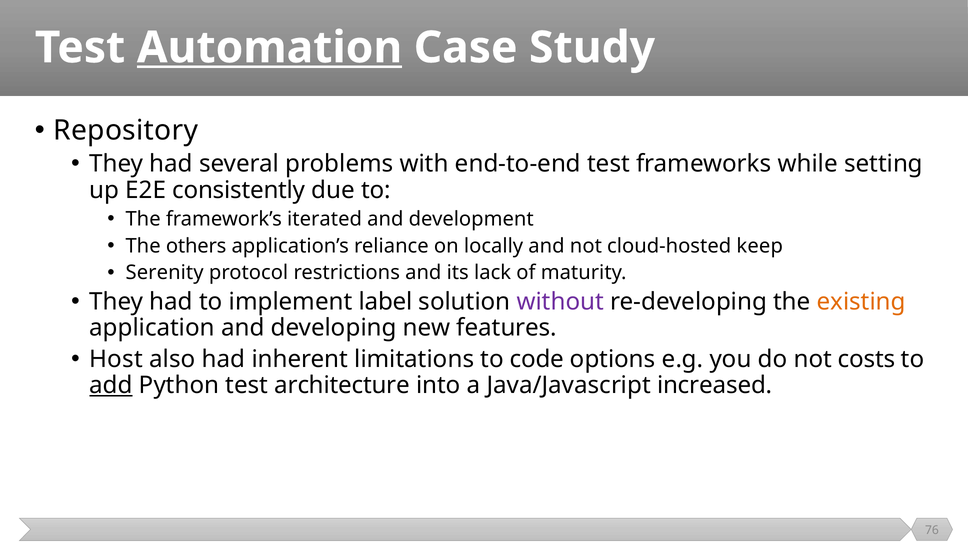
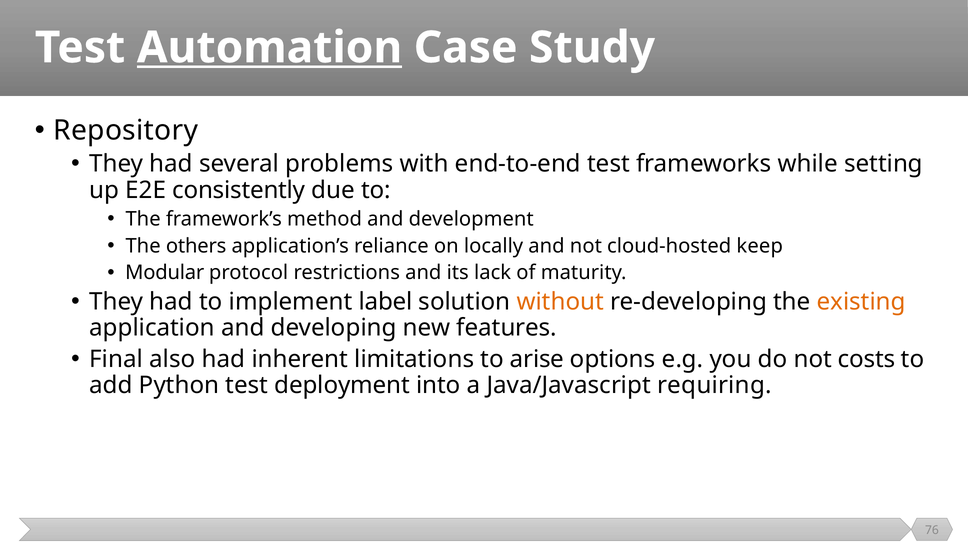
iterated: iterated -> method (325, 219)
Serenity: Serenity -> Modular (165, 273)
without colour: purple -> orange (560, 302)
Host: Host -> Final (116, 359)
code: code -> arise (537, 359)
add underline: present -> none (111, 385)
architecture: architecture -> deployment (342, 385)
increased: increased -> requiring (714, 385)
